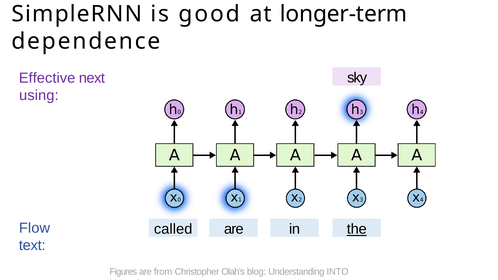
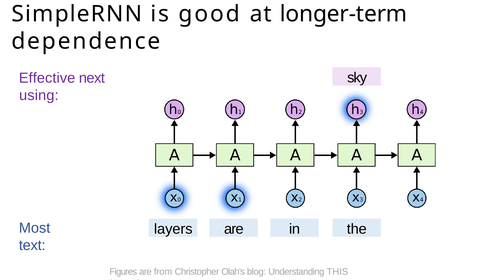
Flow: Flow -> Most (35, 228)
called: called -> layers (173, 229)
the underline: present -> none (357, 229)
INTO: INTO -> THIS (337, 272)
